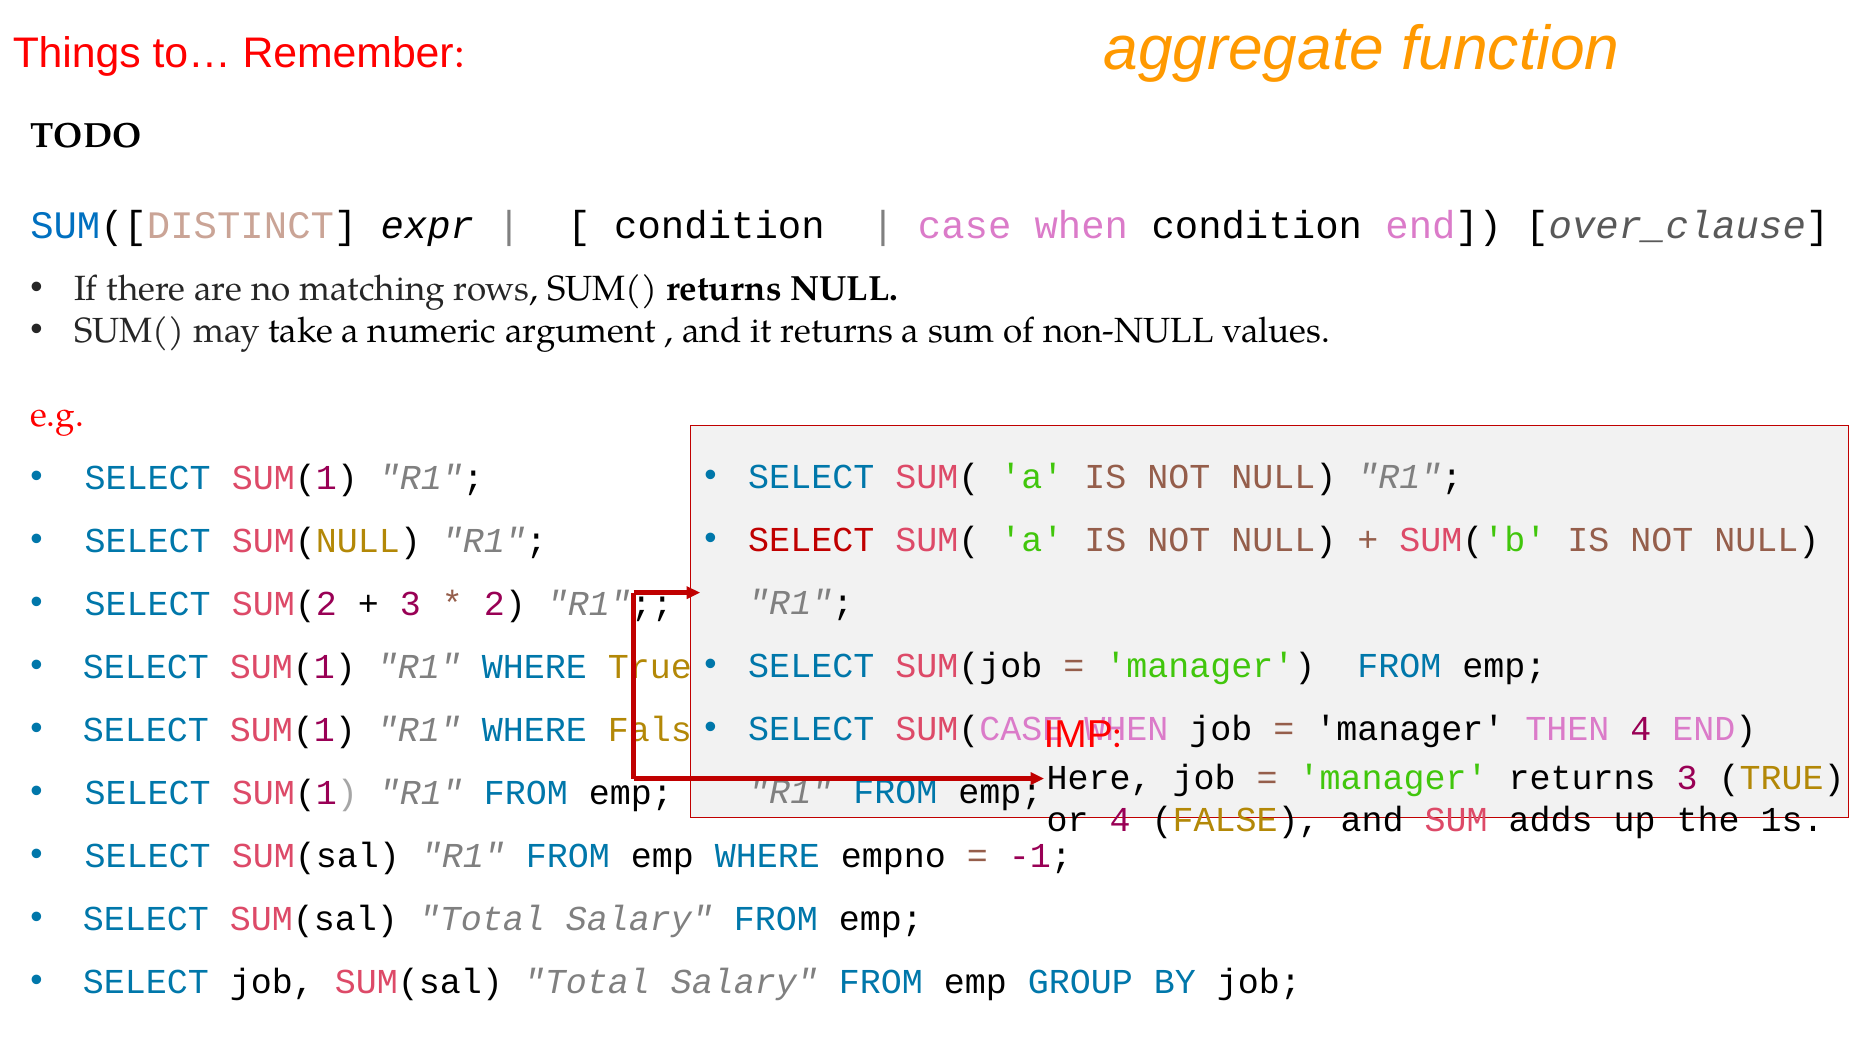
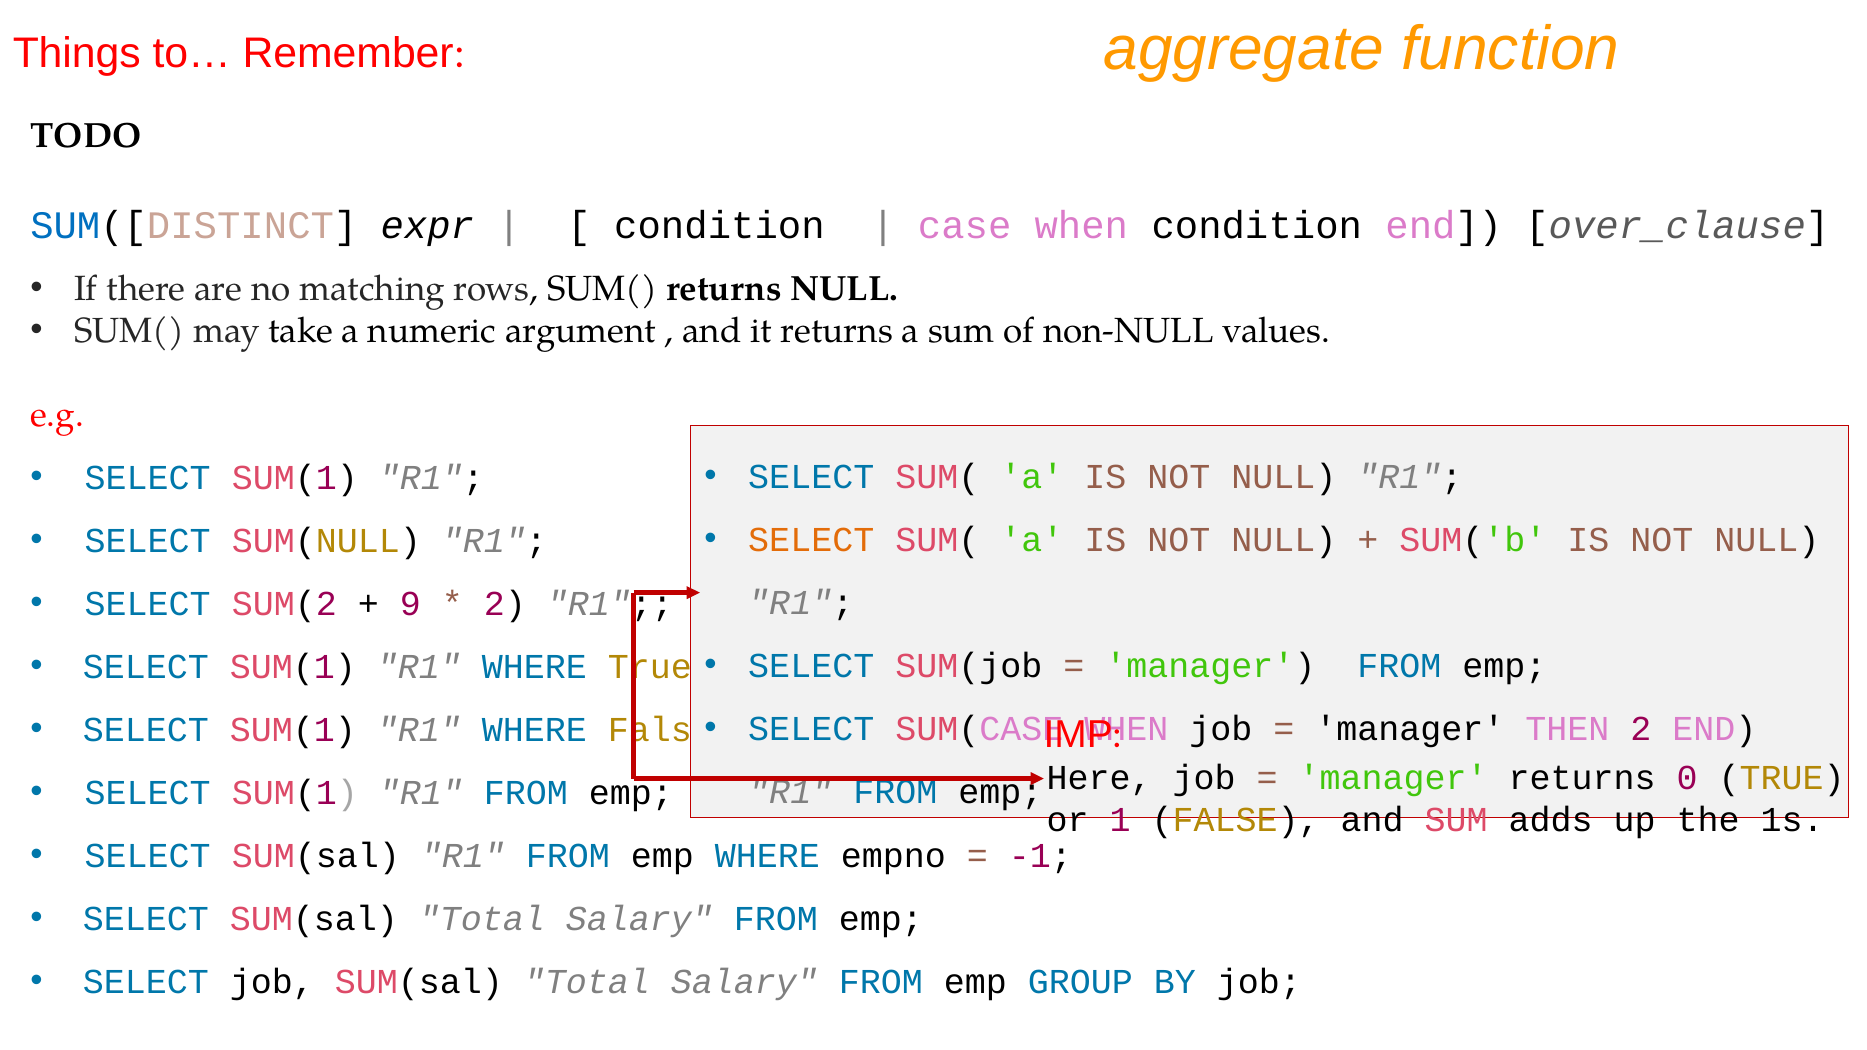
SELECT colour: red -> orange (811, 540)
3: 3 -> 9 (410, 604)
THEN 4: 4 -> 2 (1641, 729)
returns 3: 3 -> 0 (1687, 778)
or 4: 4 -> 1 (1120, 820)
